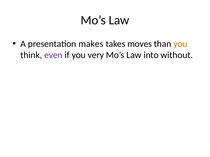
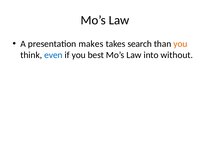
moves: moves -> search (140, 44)
even colour: purple -> blue (53, 55)
very: very -> best (96, 55)
